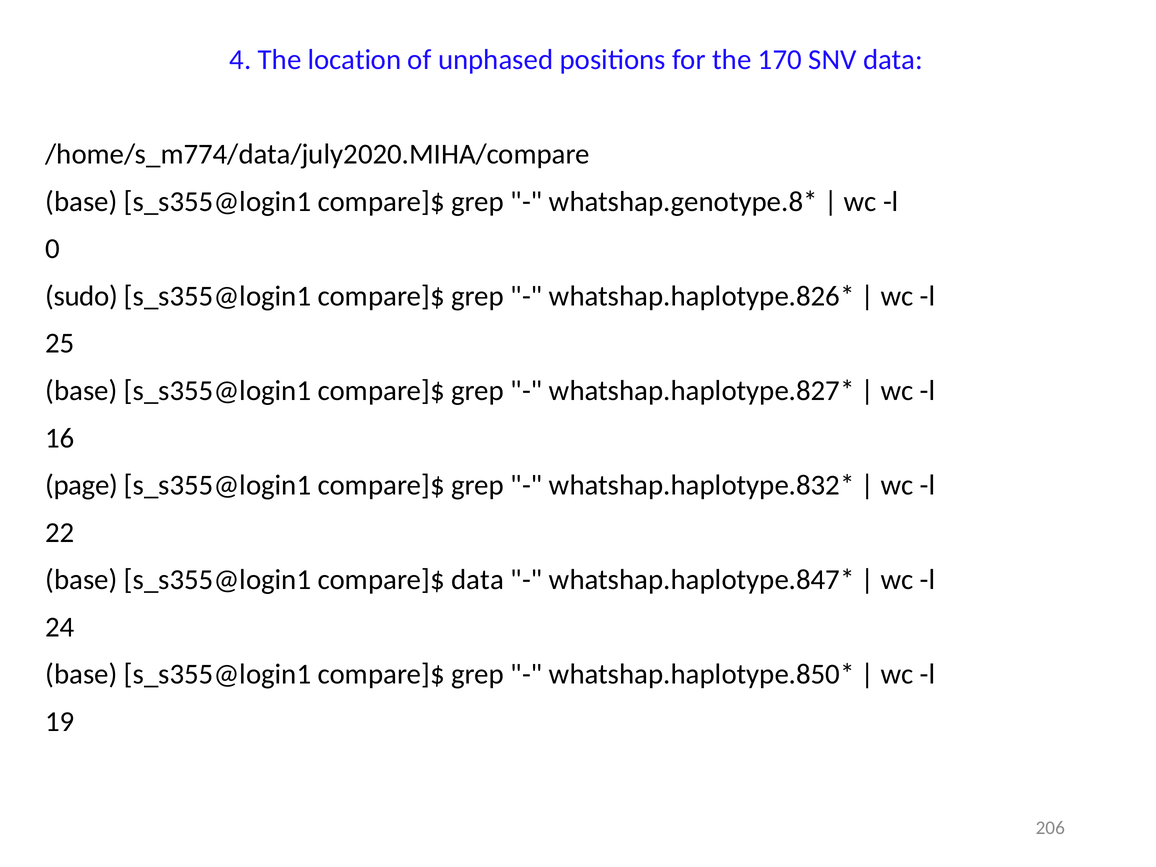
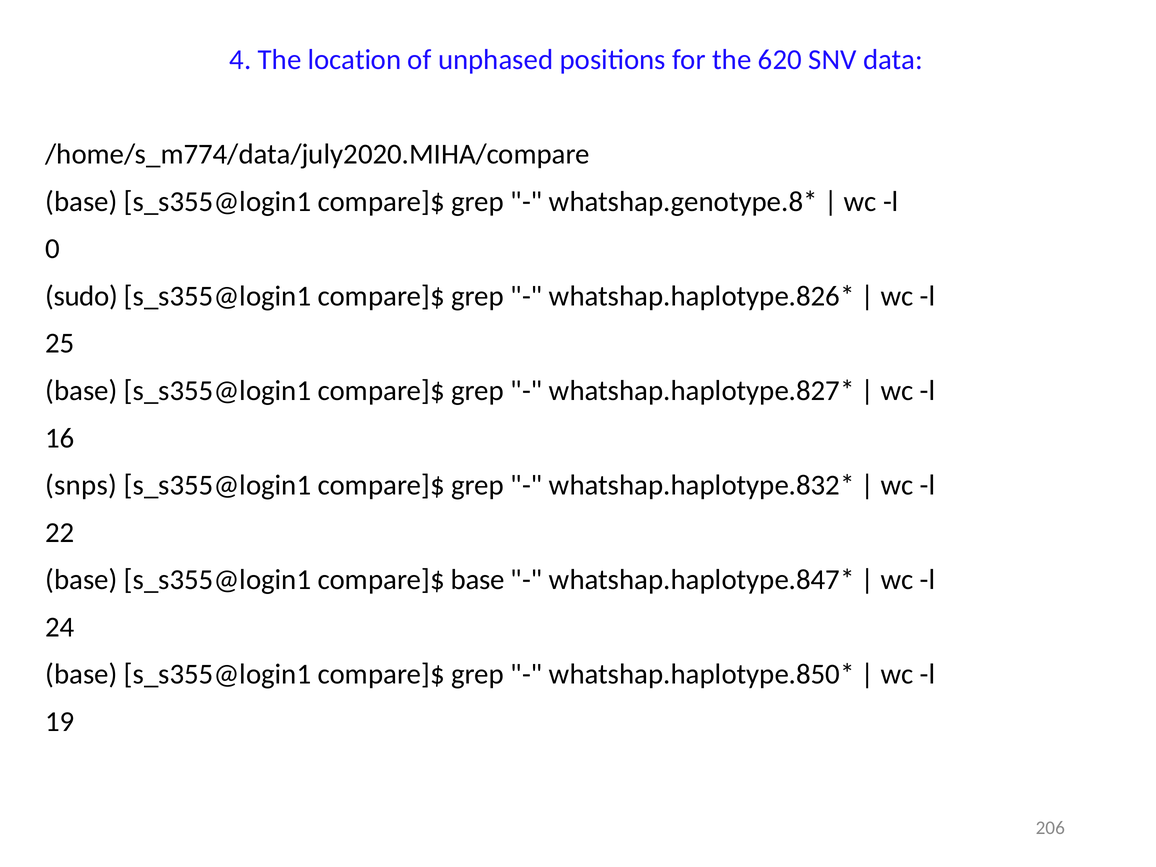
170: 170 -> 620 (780, 60)
page: page -> snps (81, 485)
compare]$ data: data -> base (478, 580)
